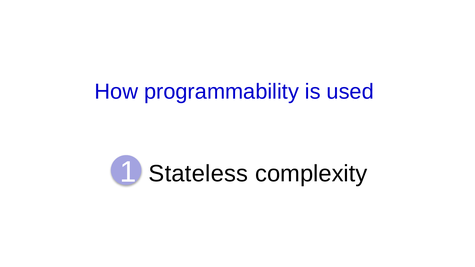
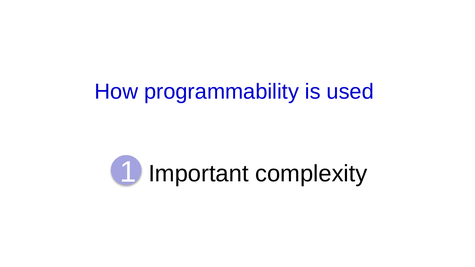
Stateless: Stateless -> Important (199, 174)
